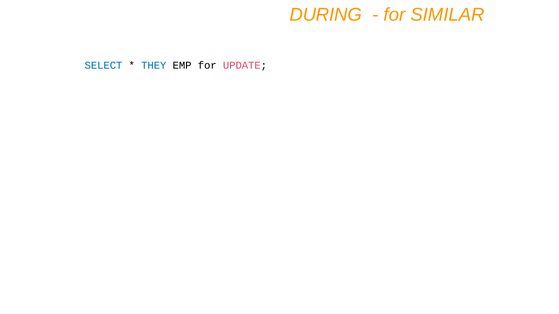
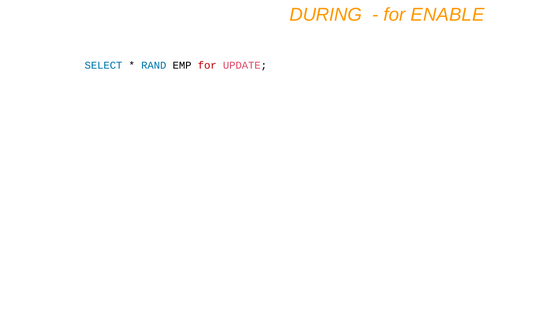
SIMILAR: SIMILAR -> ENABLE (448, 15)
THEY: THEY -> RAND (154, 66)
for colour: black -> red (207, 66)
